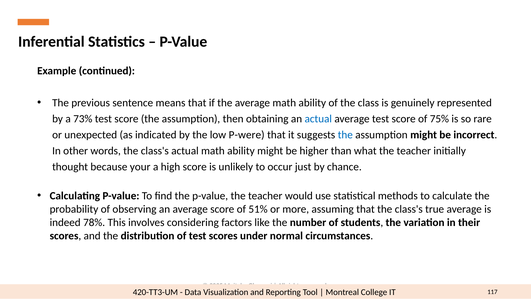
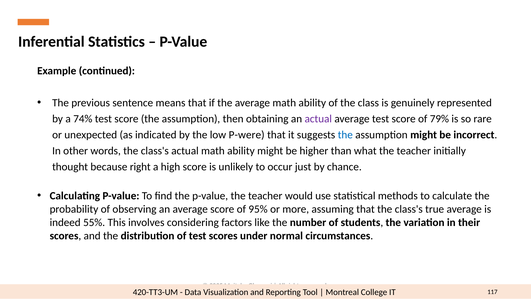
73%: 73% -> 74% (83, 119)
actual colour: blue -> purple (318, 119)
75%: 75% -> 79% (439, 119)
your: your -> right (140, 167)
51%: 51% -> 95% (258, 209)
78%: 78% -> 55% (94, 222)
